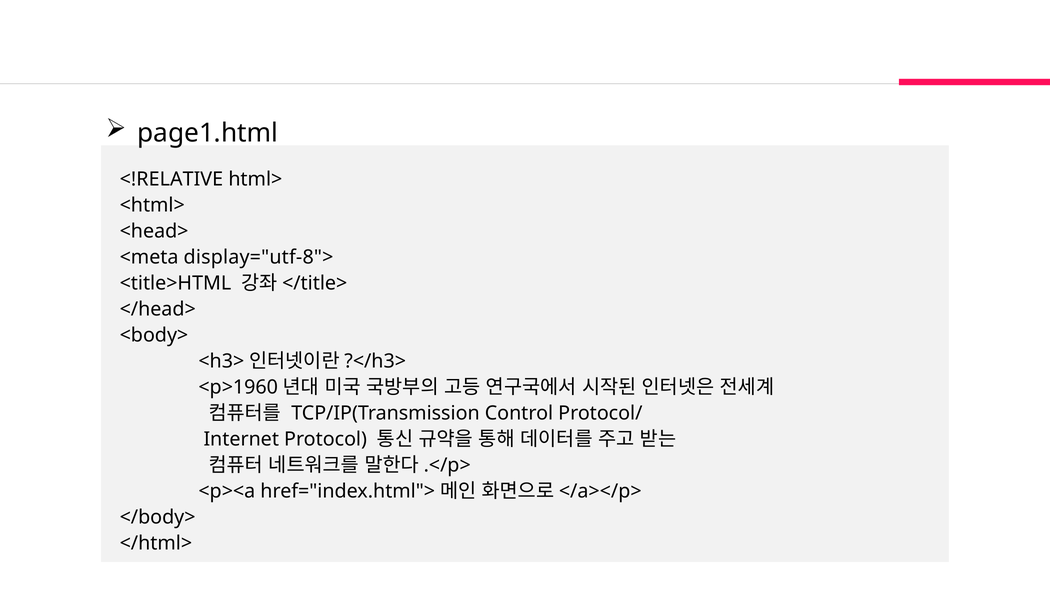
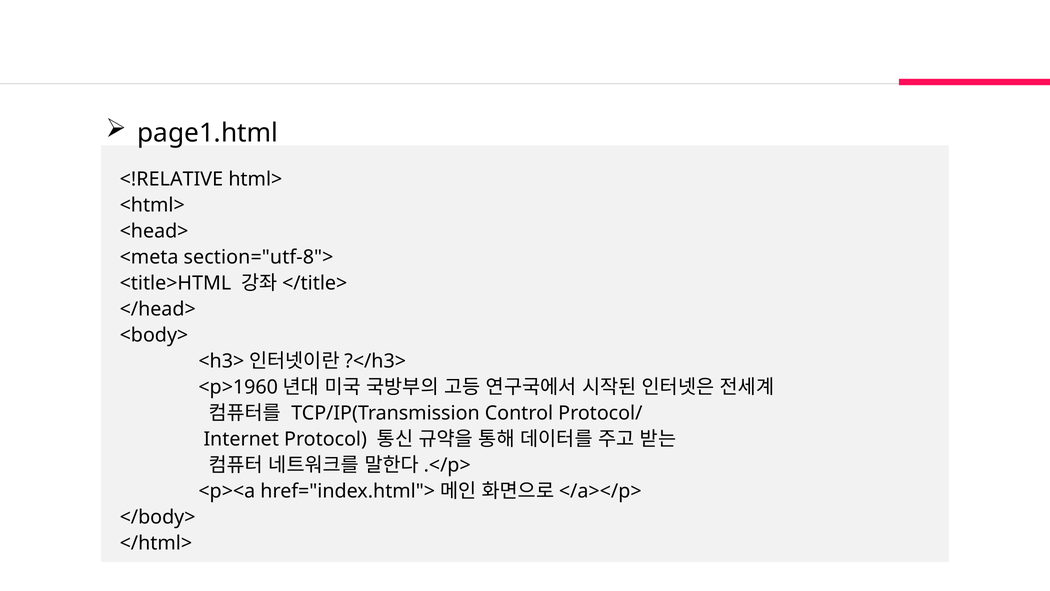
display="utf-8">: display="utf-8"> -> section="utf-8"> (259, 257)
